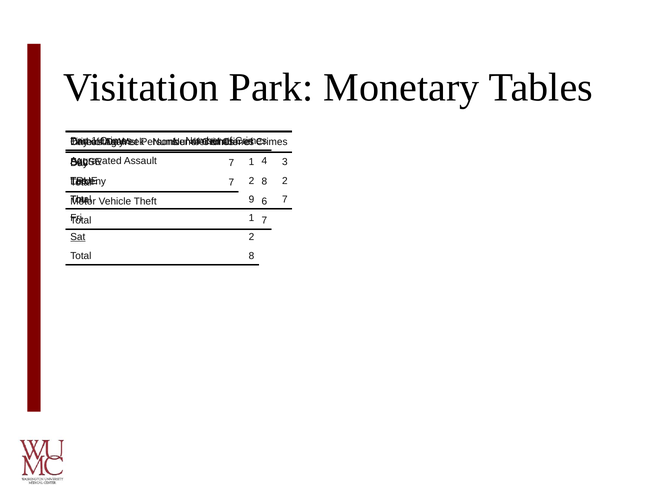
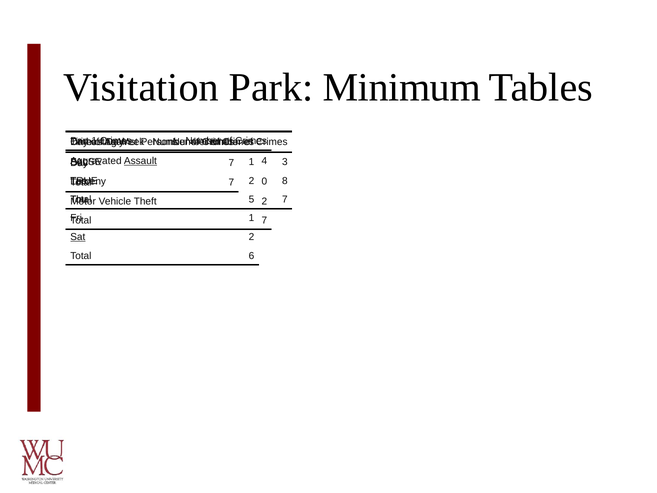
Monetary: Monetary -> Minimum (402, 88)
Assault underline: none -> present (140, 161)
2: 2 -> 8 (285, 181)
8: 8 -> 0 (264, 182)
9: 9 -> 5 (251, 199)
Theft 6: 6 -> 2 (264, 201)
Total 8: 8 -> 6 (251, 256)
